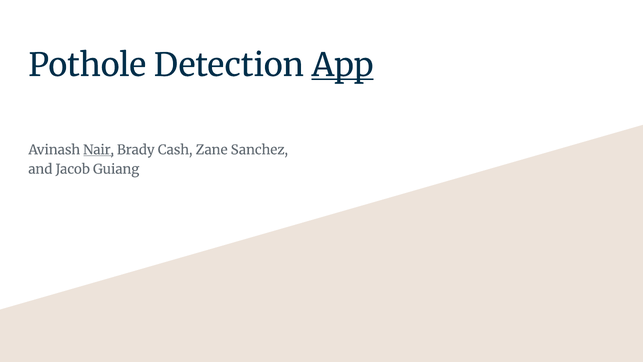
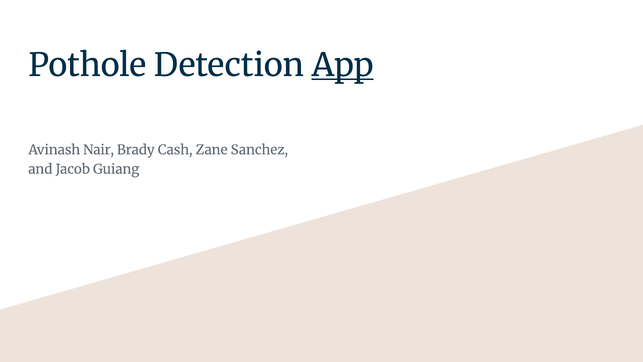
Nair underline: present -> none (99, 150)
